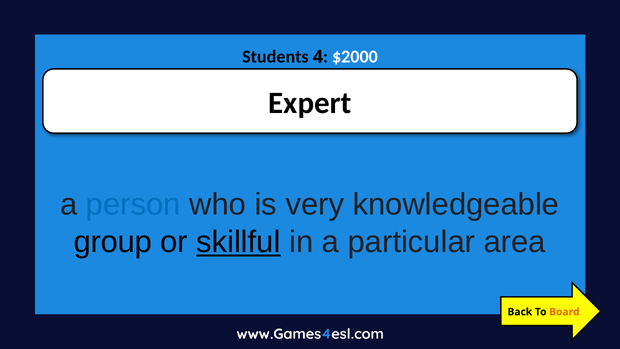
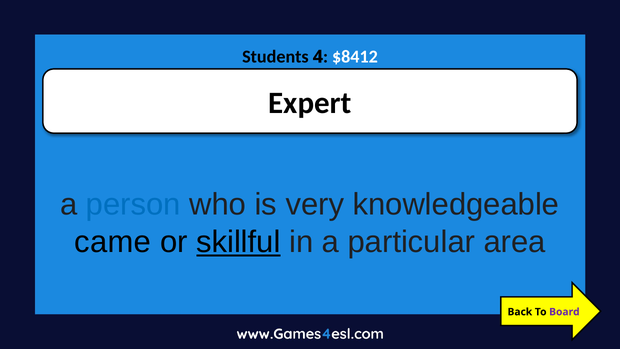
$2000: $2000 -> $8412 (355, 57)
group: group -> came (113, 242)
Board colour: orange -> purple (564, 312)
